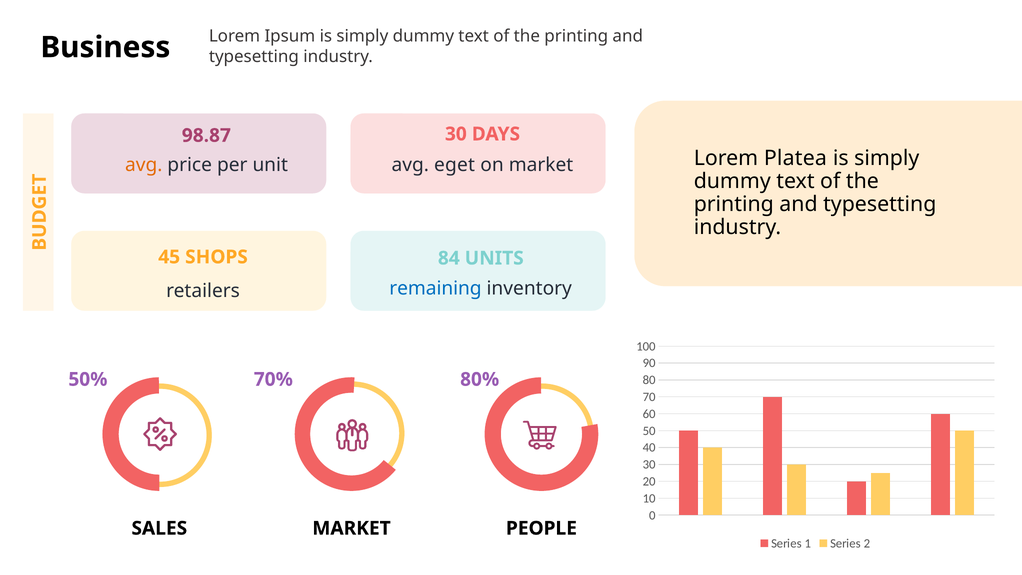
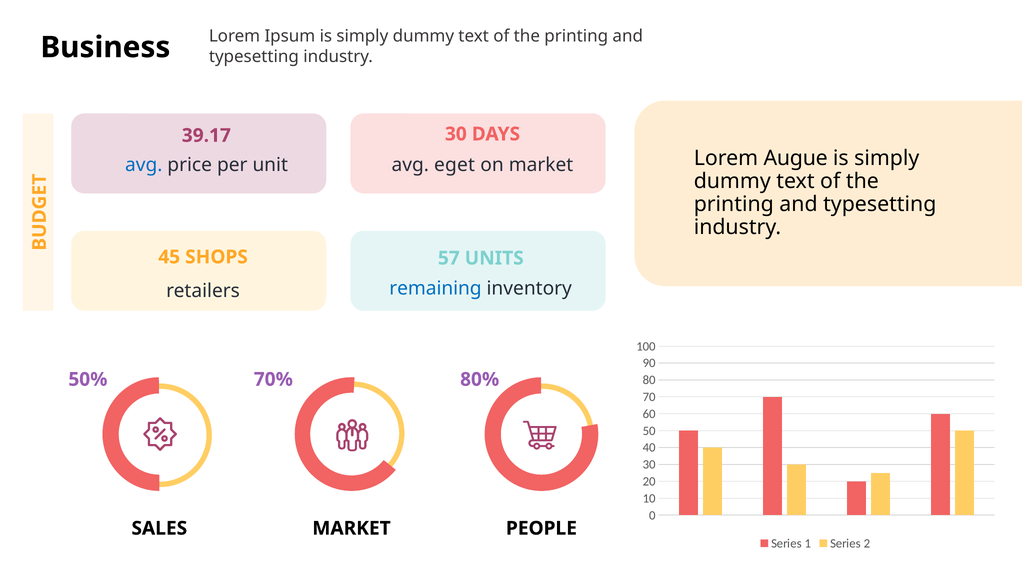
98.87: 98.87 -> 39.17 (206, 135)
Platea: Platea -> Augue (796, 158)
avg colour: orange -> blue (144, 165)
84: 84 -> 57 (449, 258)
